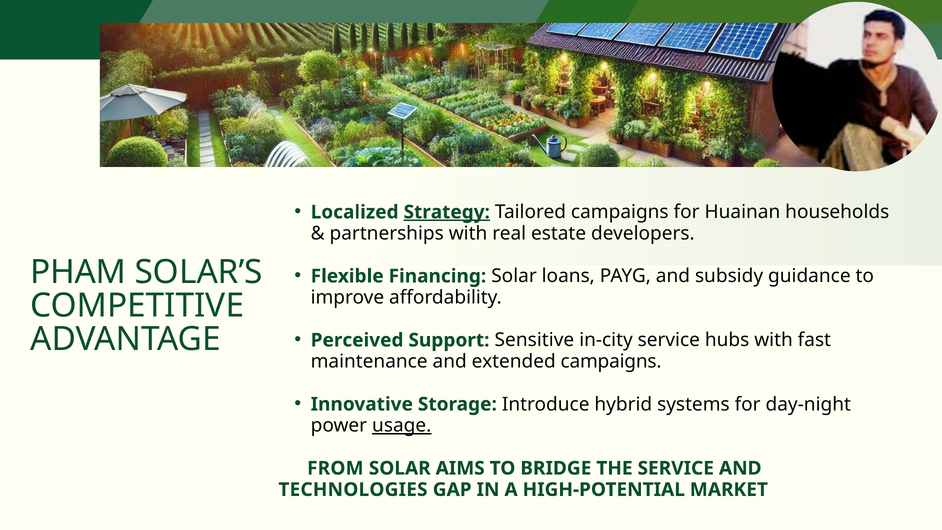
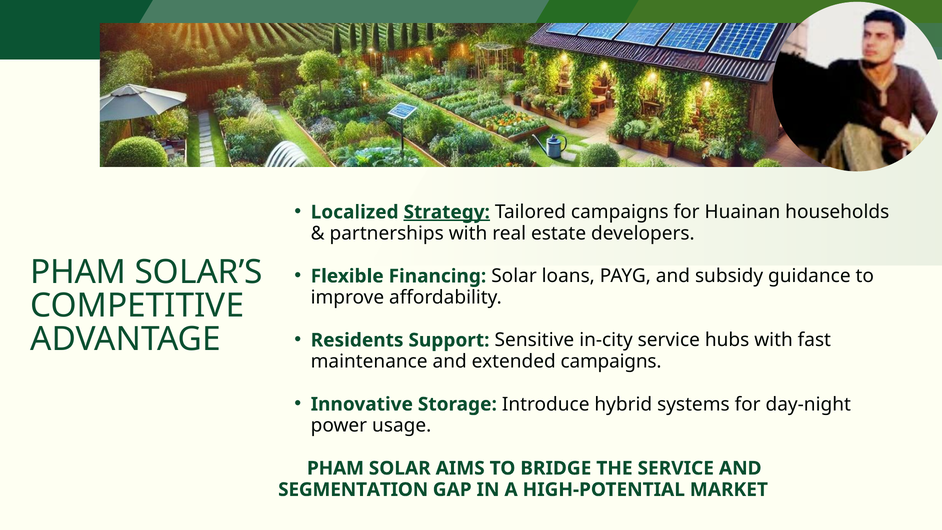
Perceived: Perceived -> Residents (357, 340)
usage underline: present -> none (402, 425)
FROM: FROM -> PHAM (335, 468)
TECHNOLOGIES: TECHNOLOGIES -> SEGMENTATION (353, 490)
